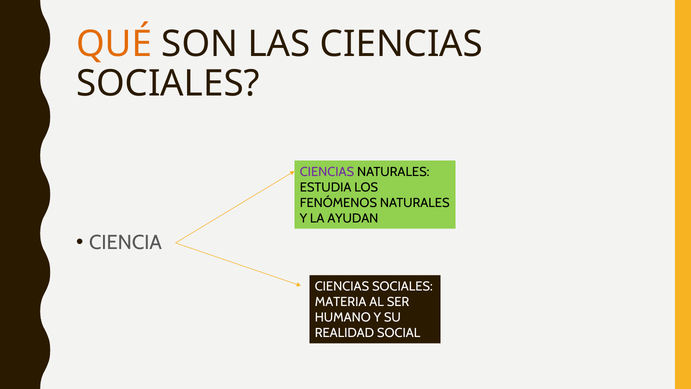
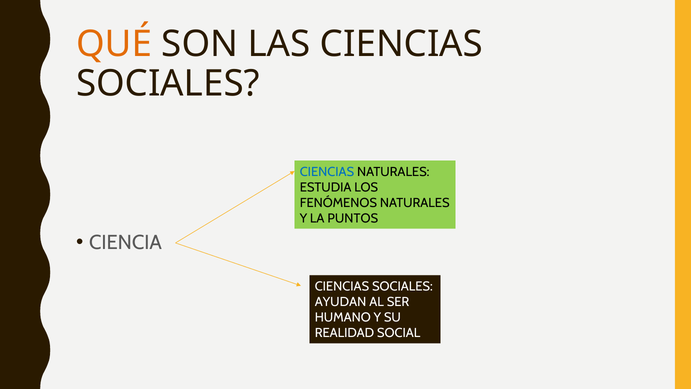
CIENCIAS colour: purple -> blue (327, 172)
AYUDAN: AYUDAN -> PUNTOS (353, 218)
MATERIA: MATERIA -> AYUDAN (341, 302)
